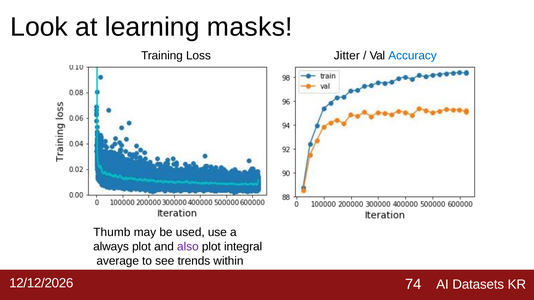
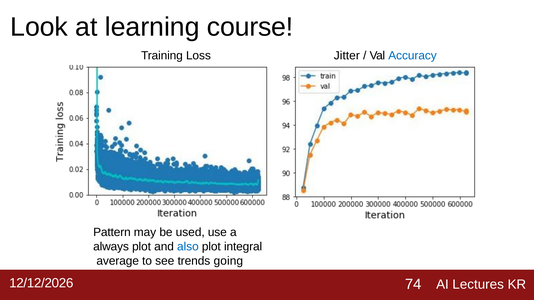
masks: masks -> course (250, 27)
Thumb: Thumb -> Pattern (112, 233)
also colour: purple -> blue (188, 247)
within: within -> going (228, 261)
Datasets: Datasets -> Lectures (478, 285)
